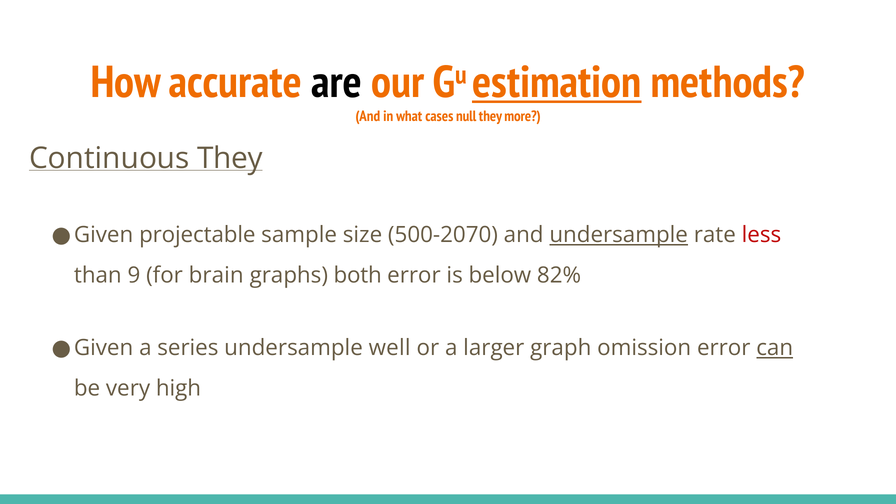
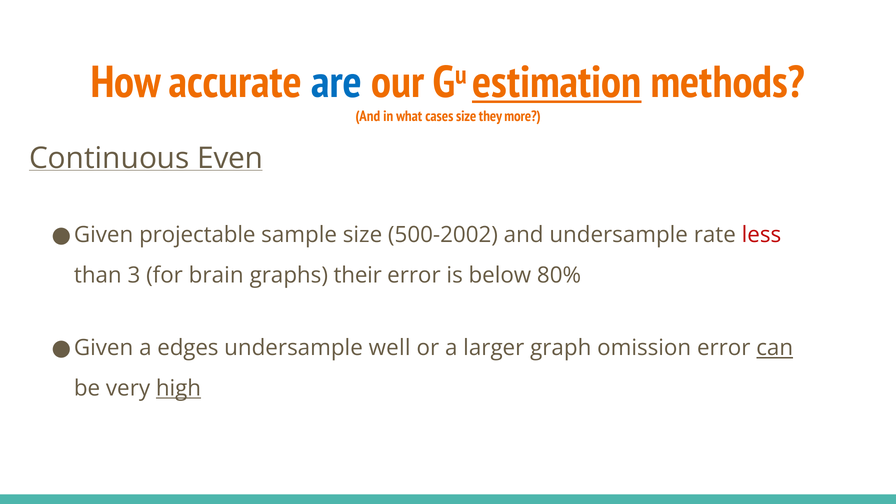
are colour: black -> blue (337, 83)
cases null: null -> size (466, 116)
Continuous They: They -> Even (230, 158)
500-2070: 500-2070 -> 500-2002 (443, 235)
undersample underline: present -> none (619, 235)
9: 9 -> 3 (134, 275)
both: both -> their (358, 275)
82%: 82% -> 80% (559, 275)
series: series -> edges (188, 348)
high underline: none -> present (178, 388)
